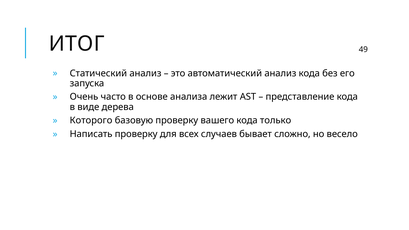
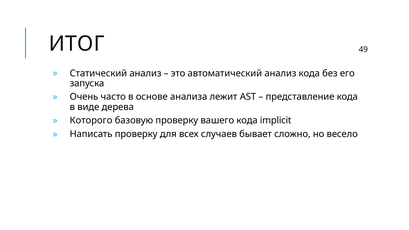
только: только -> implicit (276, 121)
